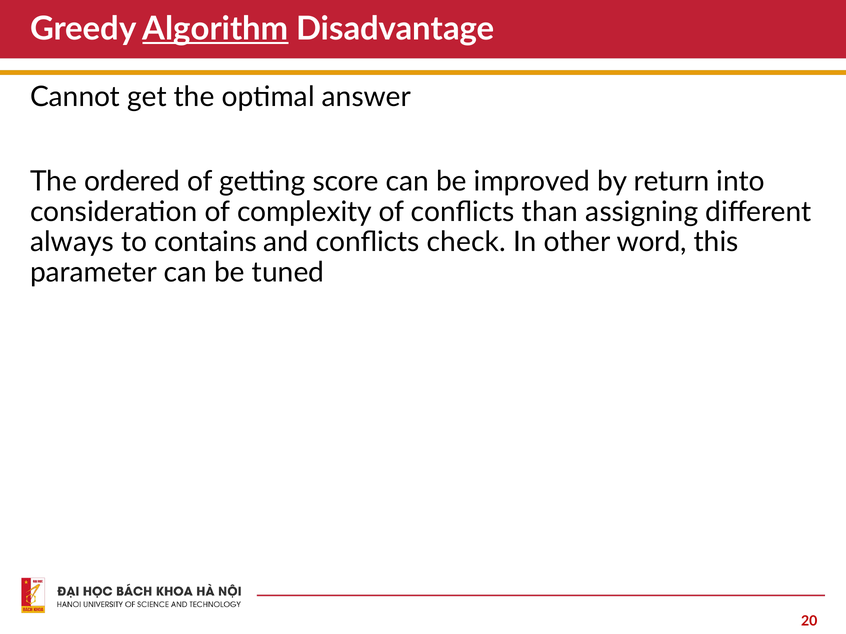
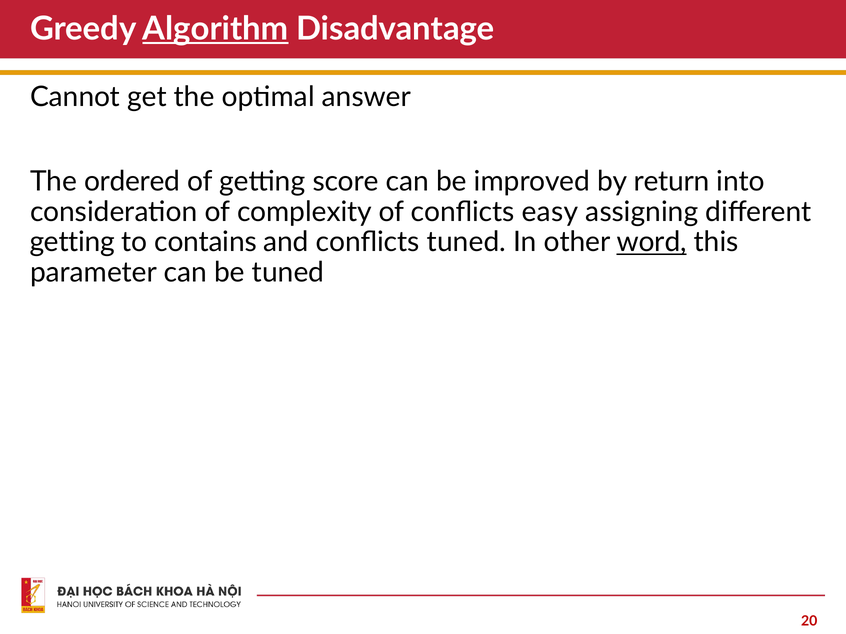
than: than -> easy (550, 212)
always: always -> getting (72, 242)
conflicts check: check -> tuned (466, 242)
word underline: none -> present (652, 242)
